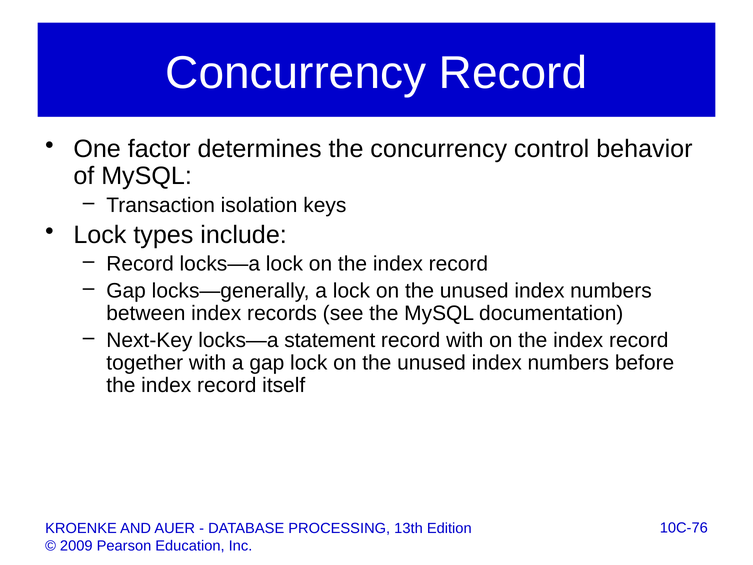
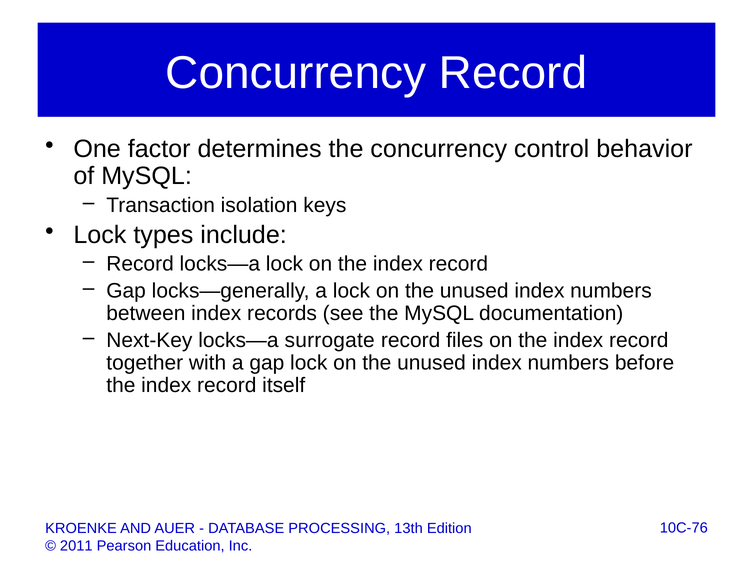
statement: statement -> surrogate (330, 340)
record with: with -> files (465, 340)
2009: 2009 -> 2011 (76, 546)
